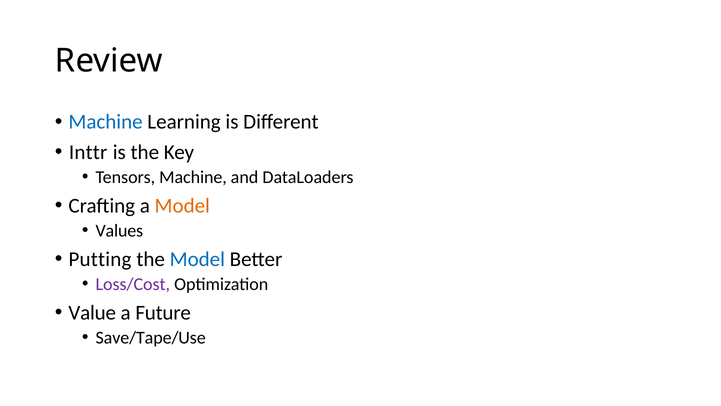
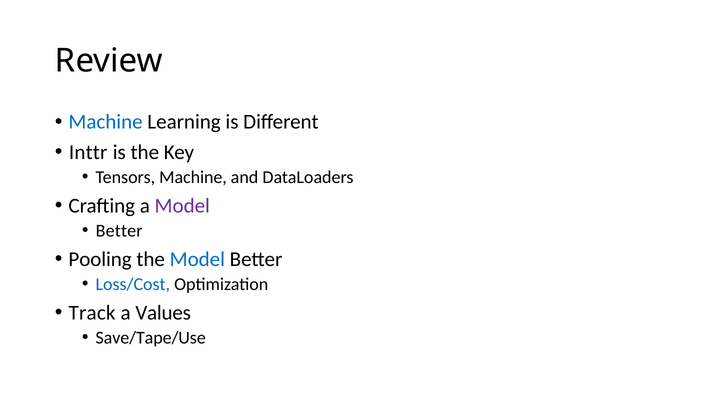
Model colour: orange -> purple (182, 206)
Values: Values -> Better (119, 230)
Putting: Putting -> Pooling (100, 259)
Loss/Cost colour: purple -> blue (133, 284)
Value: Value -> Track (92, 312)
Future: Future -> Values (163, 312)
